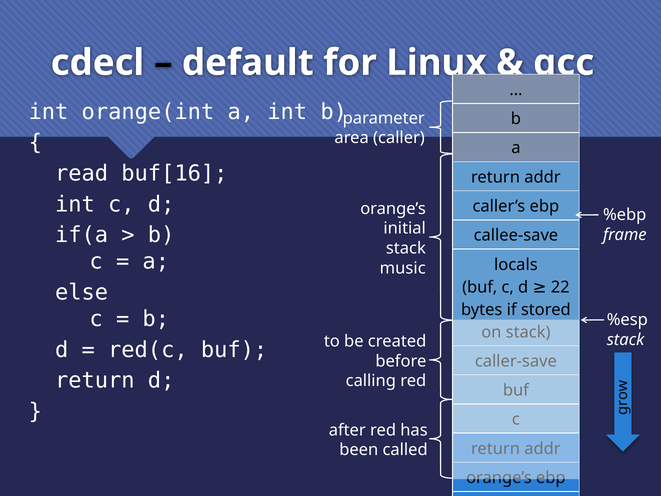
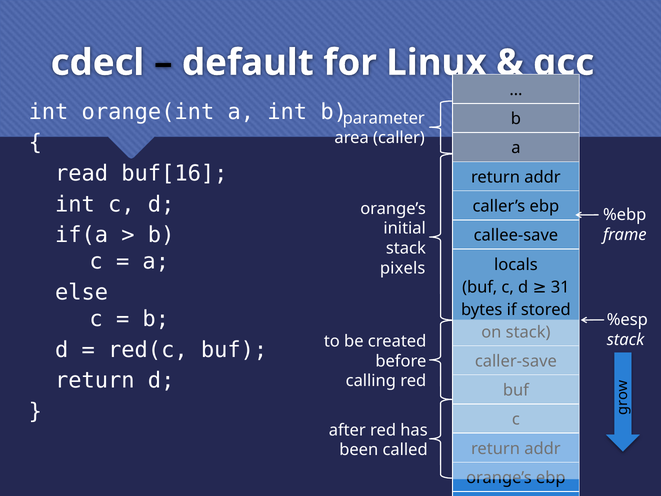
music: music -> pixels (403, 268)
22: 22 -> 31 (560, 287)
